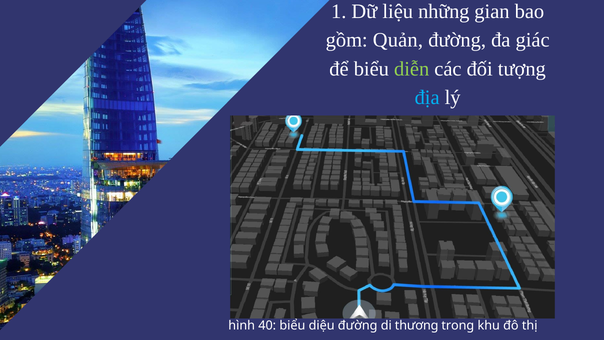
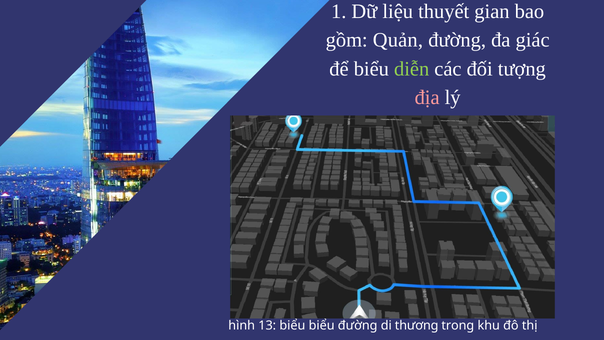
những: những -> thuyết (444, 11)
địa colour: light blue -> pink (427, 97)
40: 40 -> 13 (267, 326)
biểu diệu: diệu -> biểu (322, 326)
